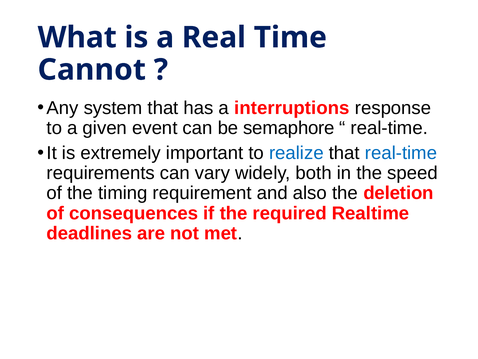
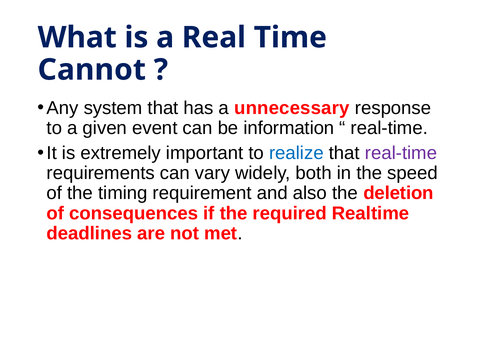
interruptions: interruptions -> unnecessary (292, 108)
semaphore: semaphore -> information (289, 128)
real-time colour: blue -> purple (401, 153)
